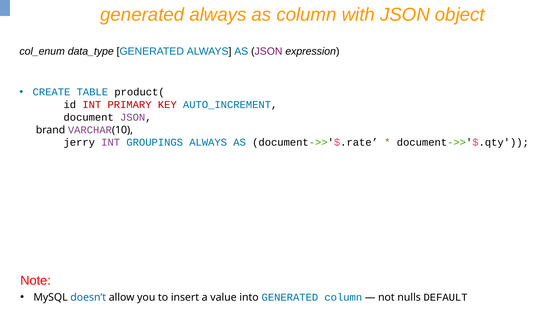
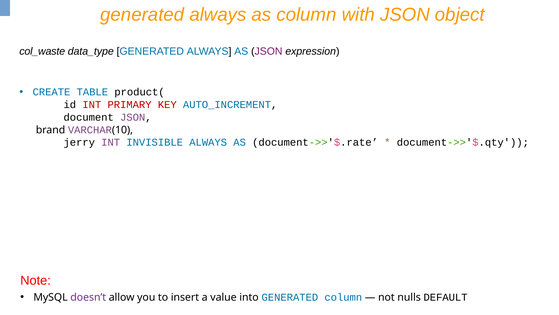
col_enum: col_enum -> col_waste (42, 51)
GROUPINGS: GROUPINGS -> INVISIBLE (155, 142)
doesn’t colour: blue -> purple (88, 297)
